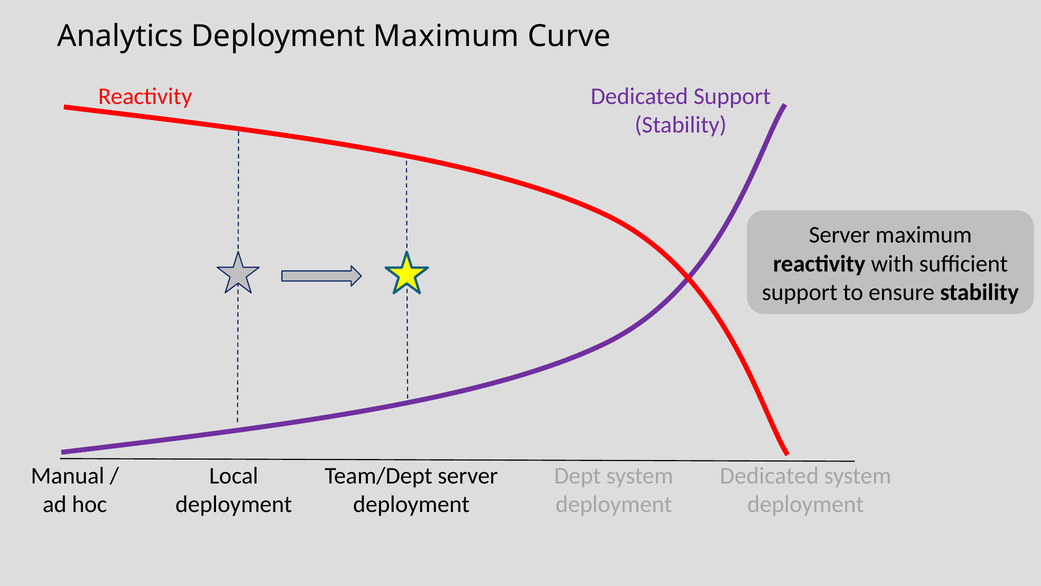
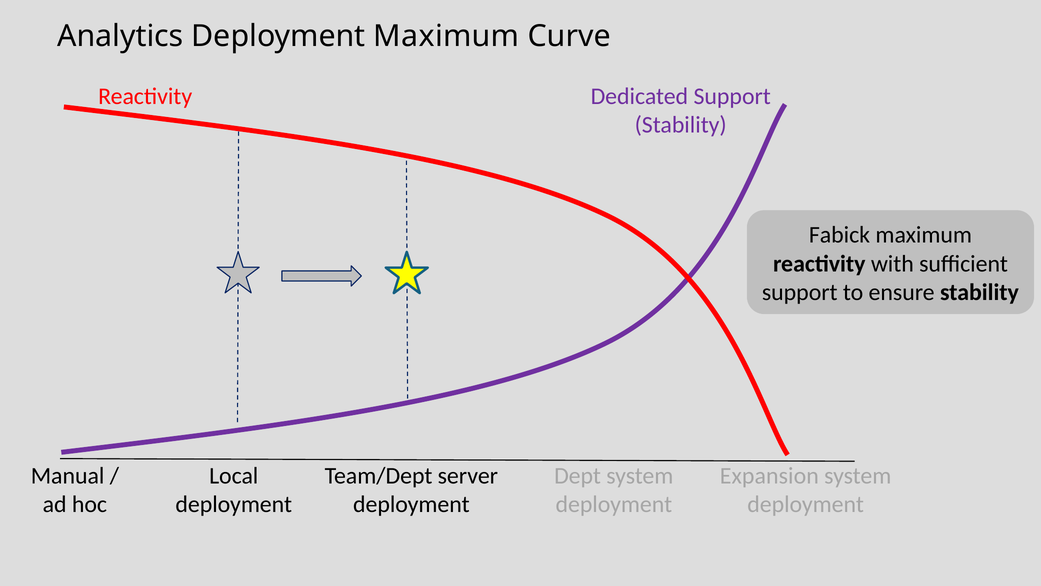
Server: Server -> Fabick (839, 235)
Dedicated: Dedicated -> Expansion (769, 475)
